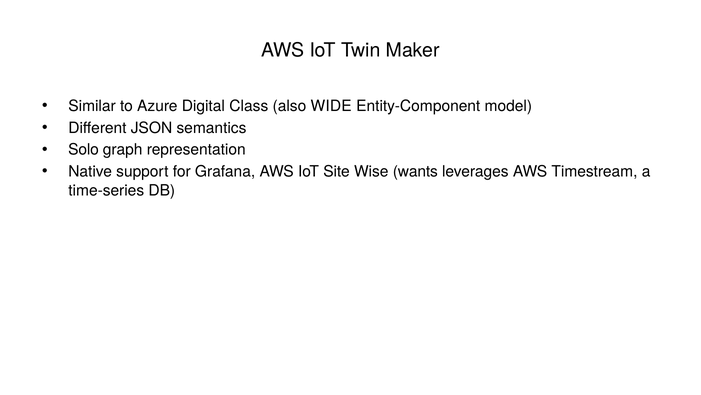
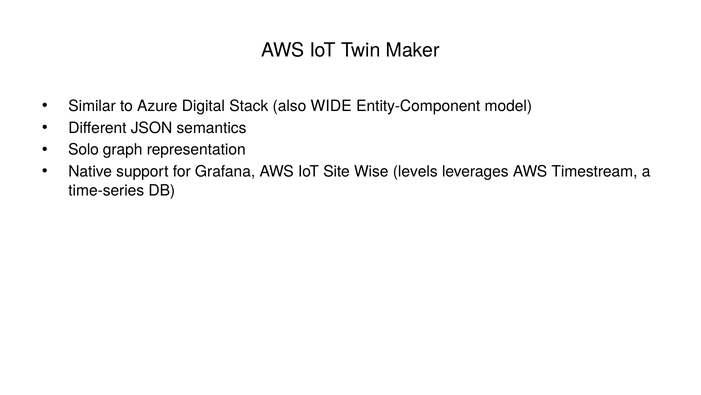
Class: Class -> Stack (249, 106)
wants: wants -> levels (415, 171)
